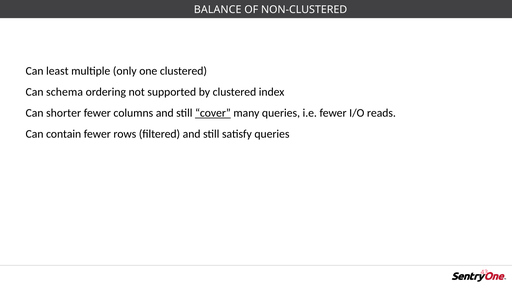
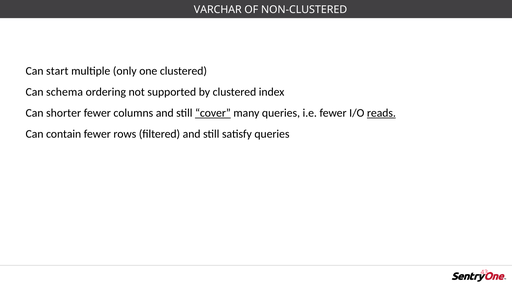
BALANCE: BALANCE -> VARCHAR (218, 10)
least: least -> start (57, 71)
reads underline: none -> present (381, 113)
